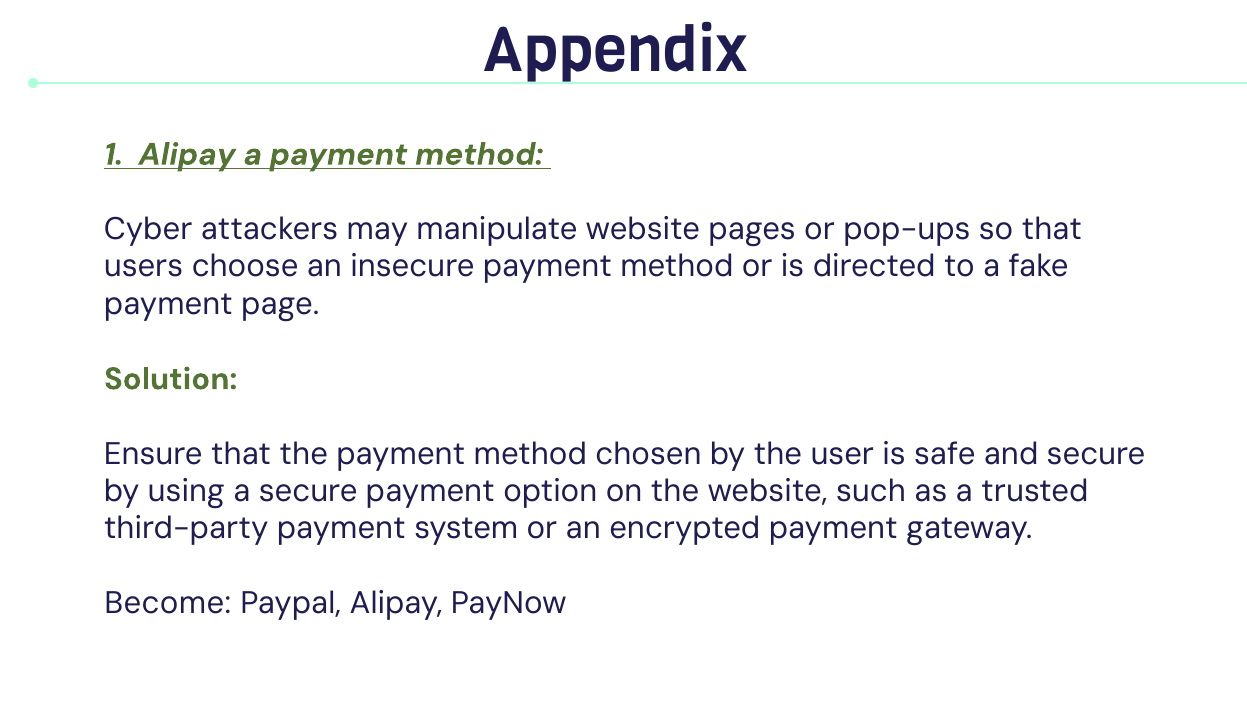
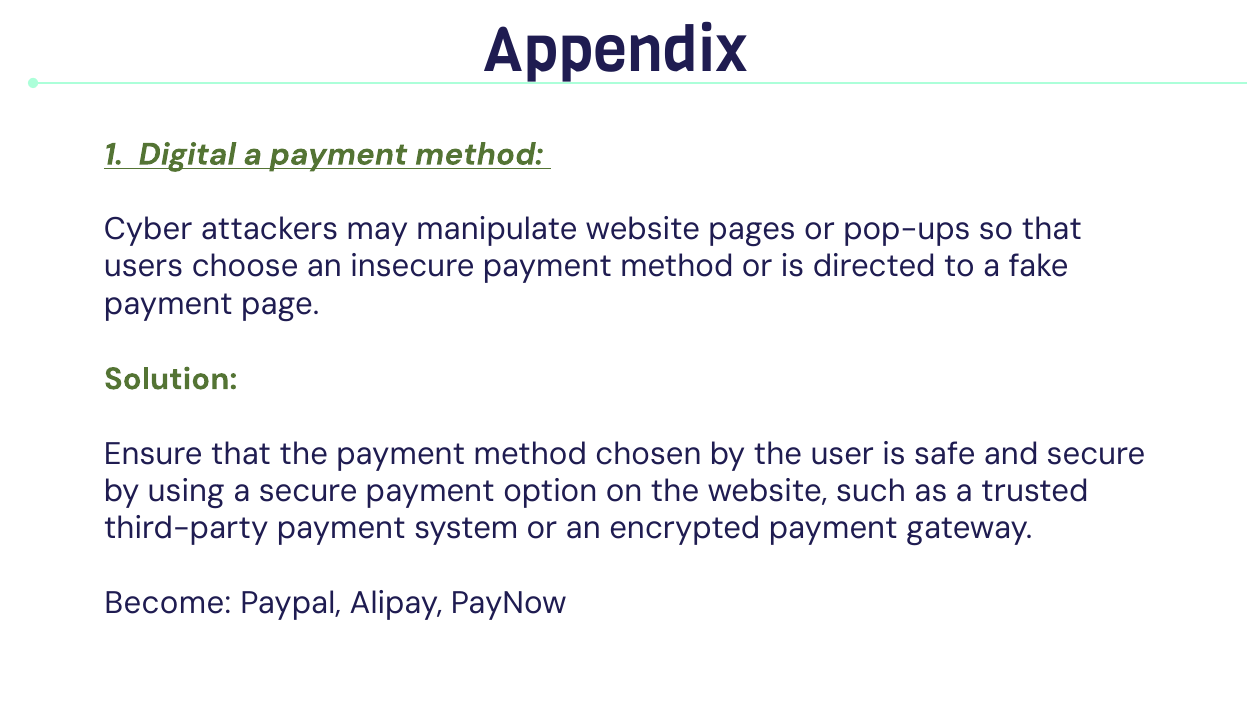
1 Alipay: Alipay -> Digital (187, 154)
